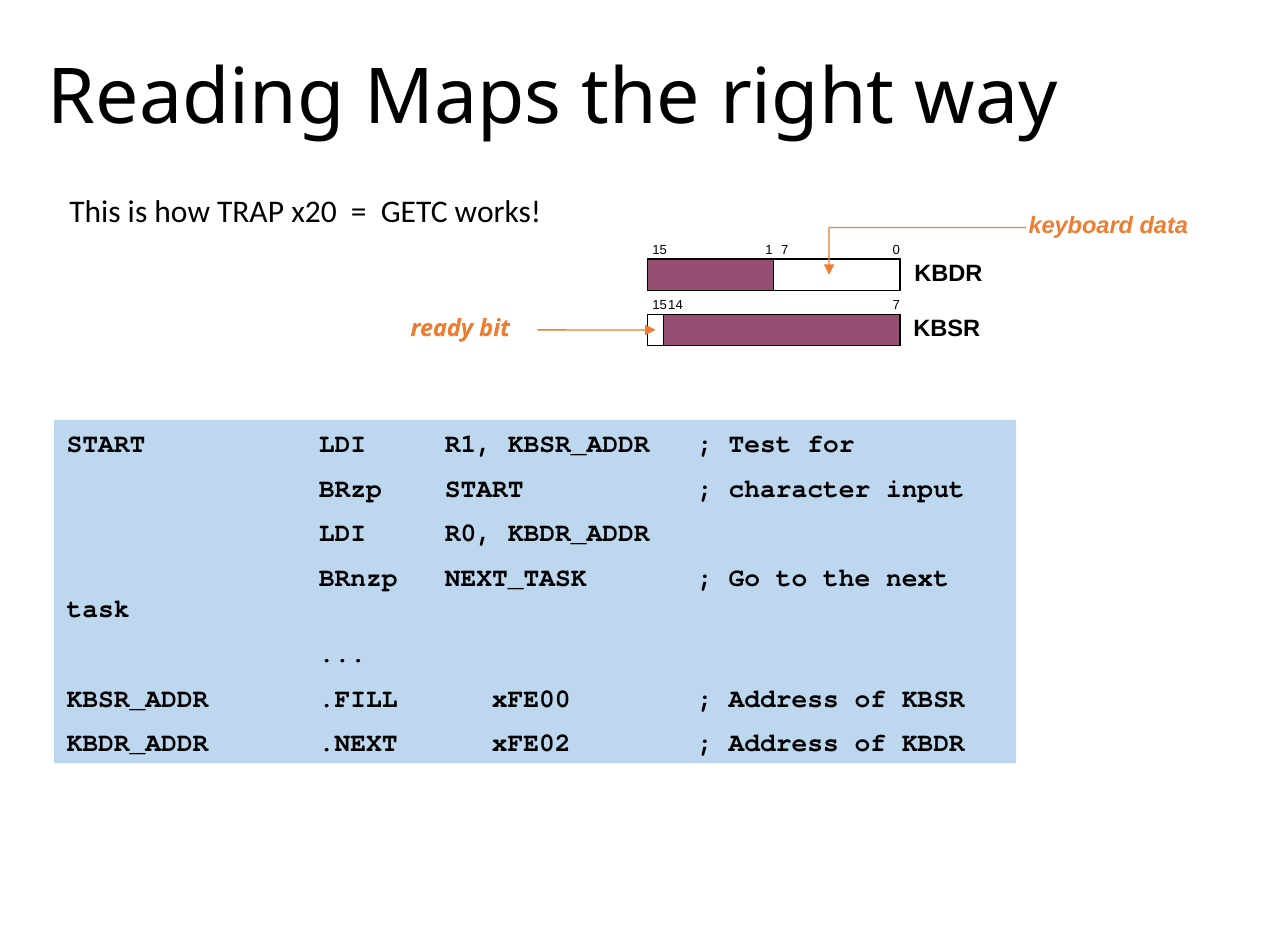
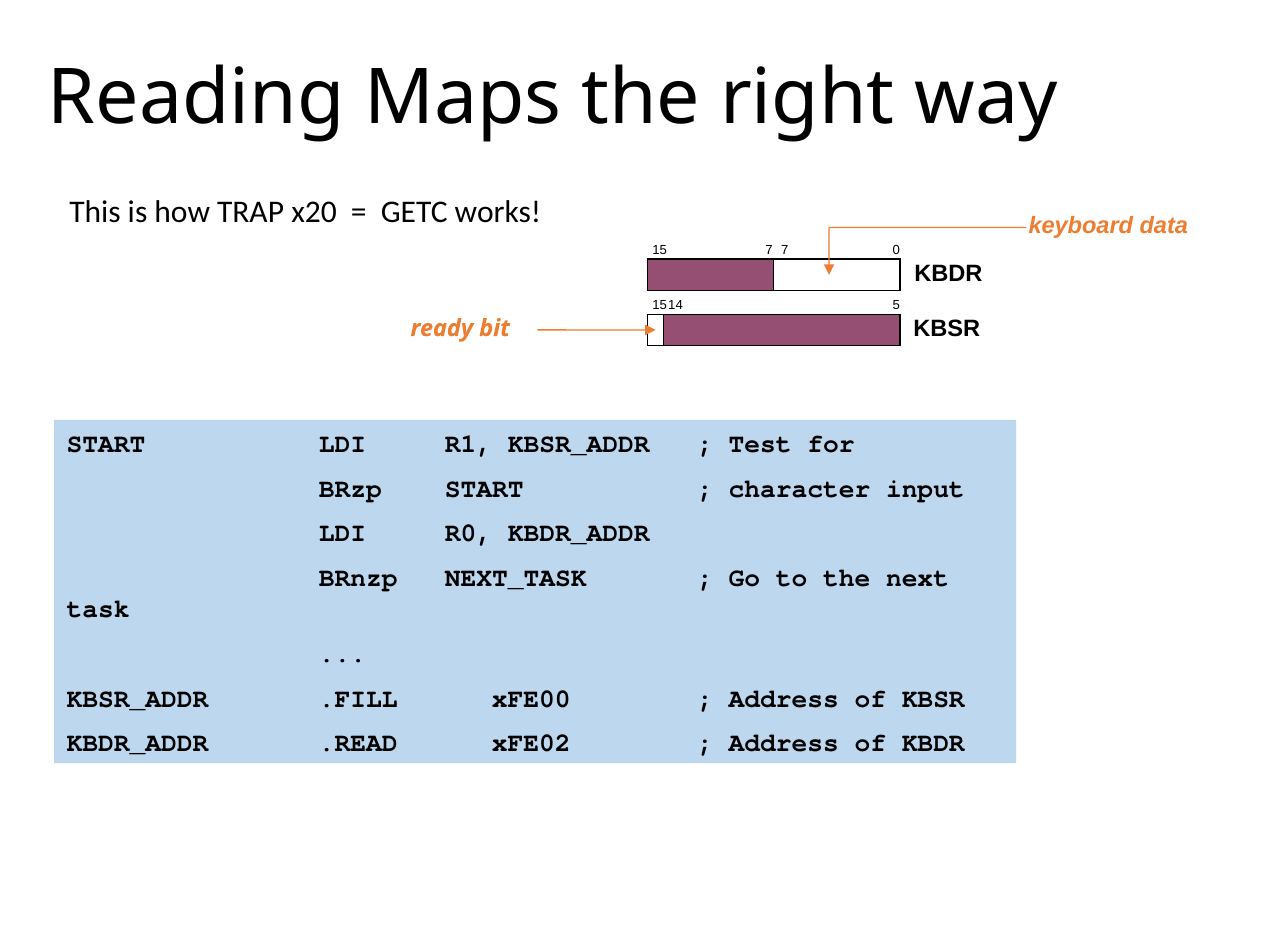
15 1: 1 -> 7 (769, 251)
7: 7 -> 5 (896, 306)
.NEXT: .NEXT -> .READ (358, 744)
